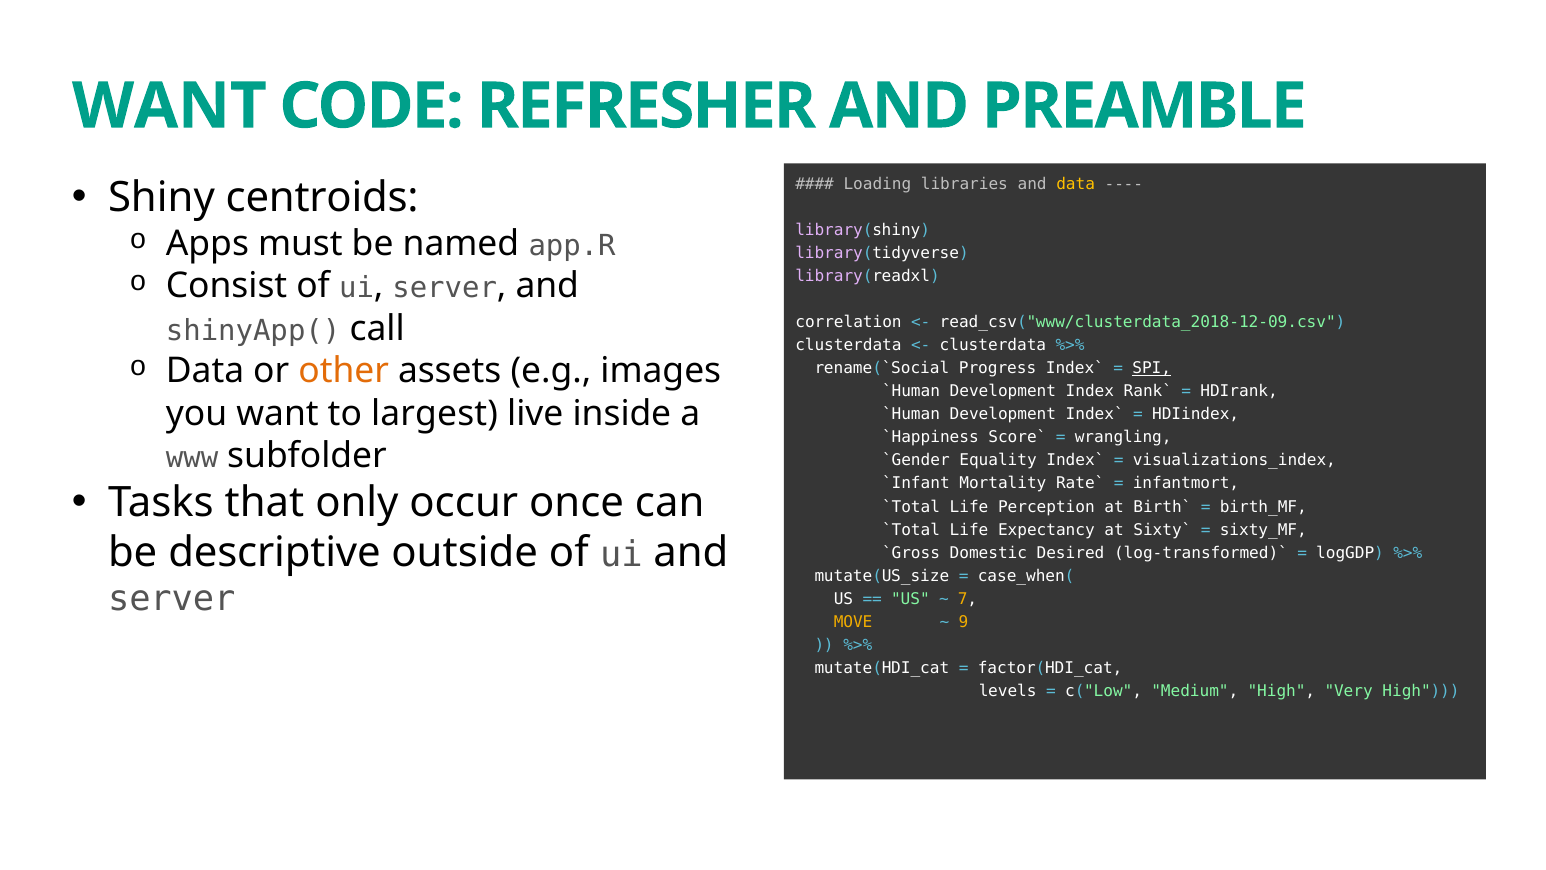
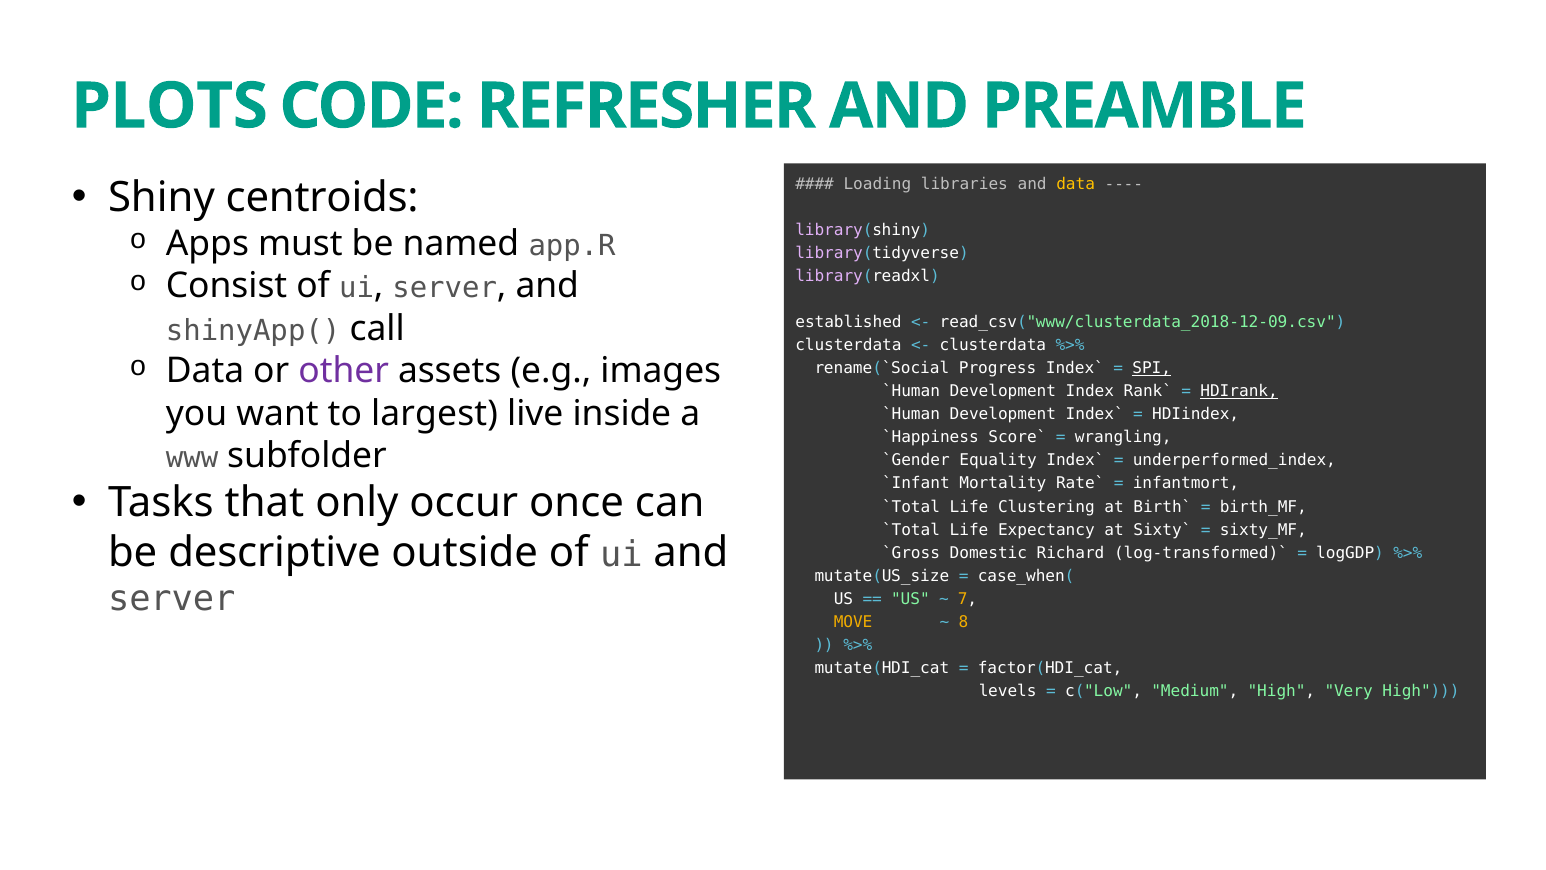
WANT: WANT -> PLOTS (170, 106)
correlation: correlation -> established (849, 322)
other colour: orange -> purple (344, 371)
HDIrank underline: none -> present (1239, 391)
visualizations_index: visualizations_index -> underperformed_index (1234, 460)
Perception: Perception -> Clustering (1046, 507)
Desired: Desired -> Richard (1071, 553)
9: 9 -> 8 (963, 622)
